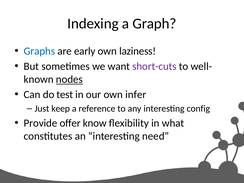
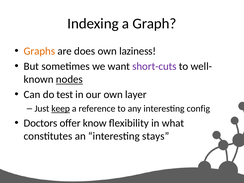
Graphs colour: blue -> orange (39, 51)
early: early -> does (85, 51)
infer: infer -> layer (136, 95)
keep underline: none -> present (61, 109)
Provide: Provide -> Doctors (41, 123)
need: need -> stays (156, 136)
